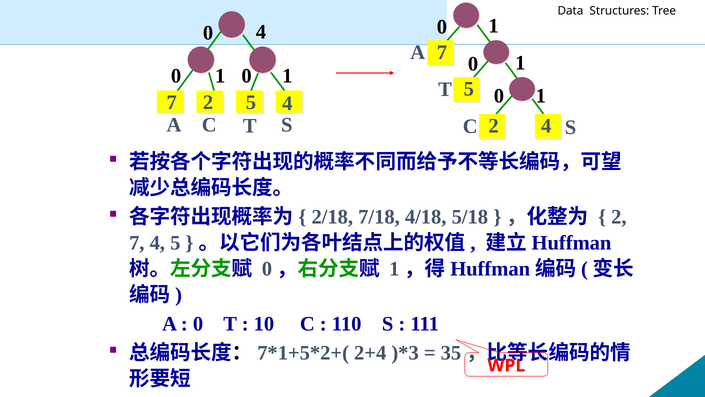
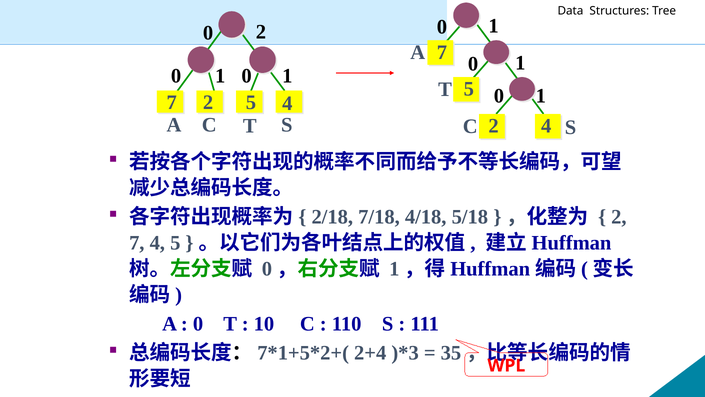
0 4: 4 -> 2 (261, 32)
